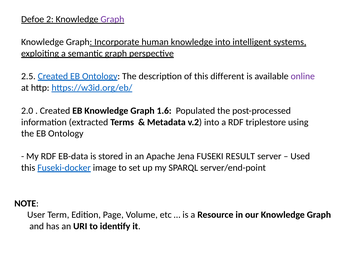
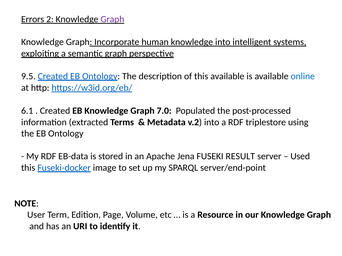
Defoe: Defoe -> Errors (33, 19)
2.5: 2.5 -> 9.5 (28, 76)
this different: different -> available (227, 76)
online colour: purple -> blue (303, 76)
2.0: 2.0 -> 6.1 (27, 111)
1.6: 1.6 -> 7.0 (164, 111)
